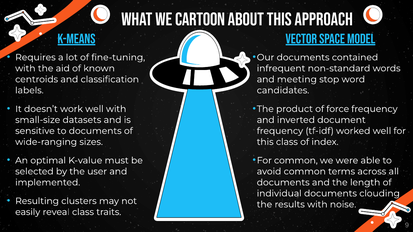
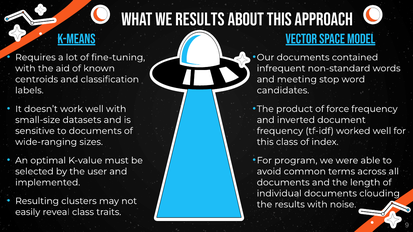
we cartoon: cartoon -> results (200, 19)
For common: common -> program (296, 161)
